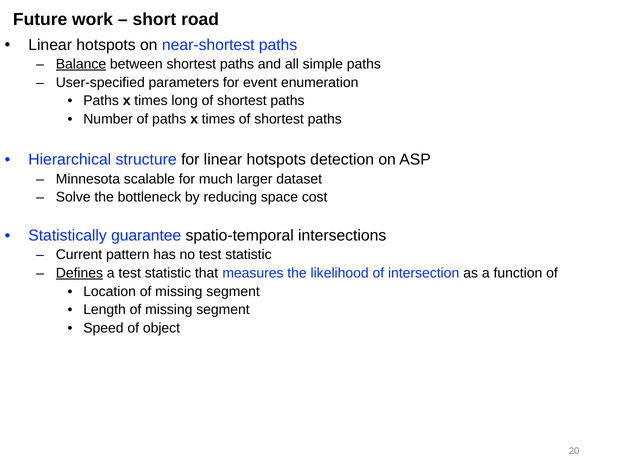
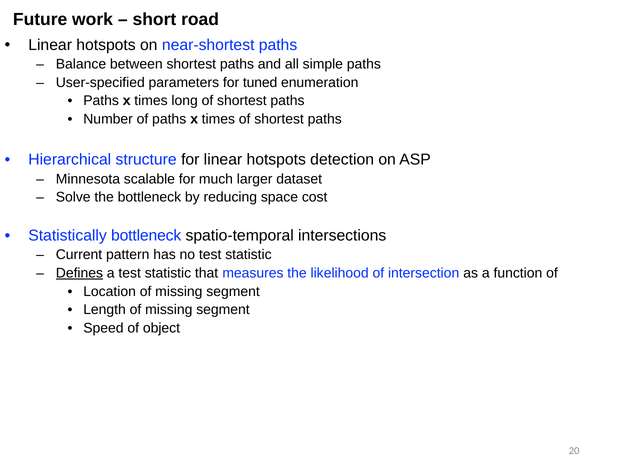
Balance underline: present -> none (81, 64)
event: event -> tuned (260, 82)
Statistically guarantee: guarantee -> bottleneck (146, 235)
